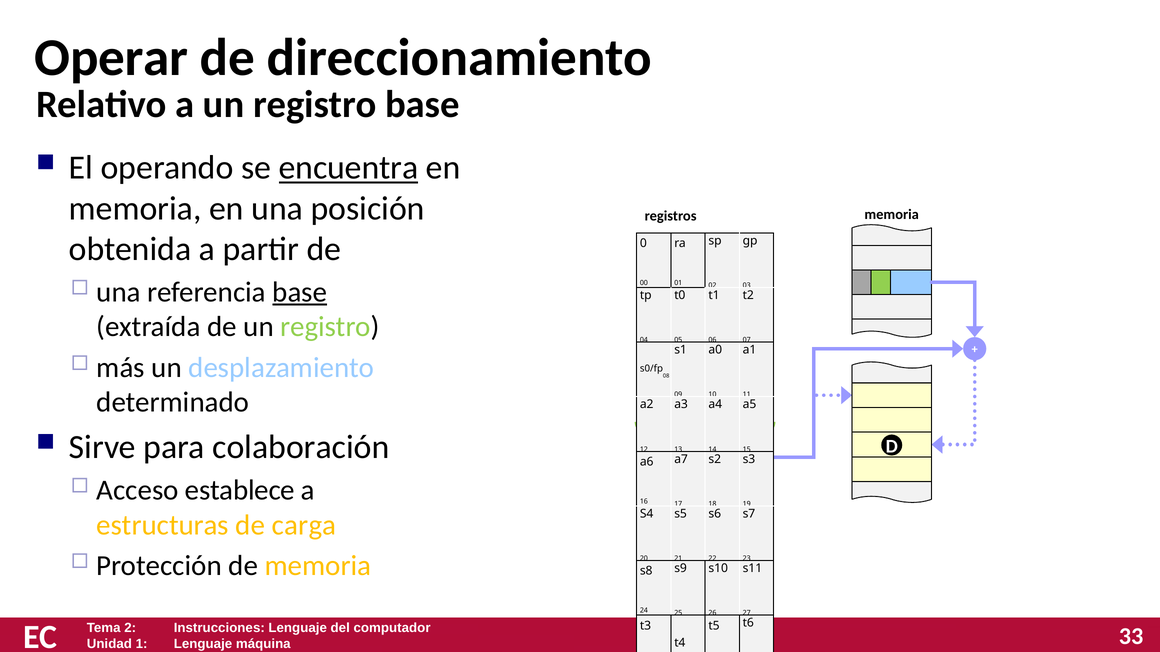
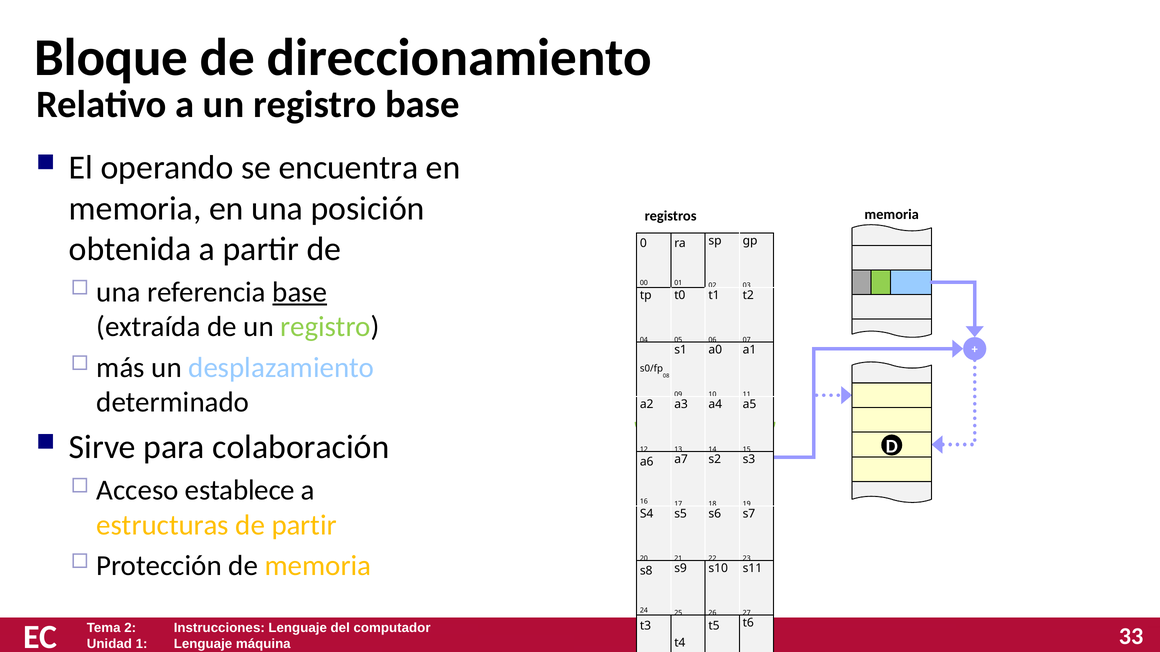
Operar: Operar -> Bloque (111, 58)
encuentra underline: present -> none (349, 168)
de carga: carga -> partir (304, 525)
